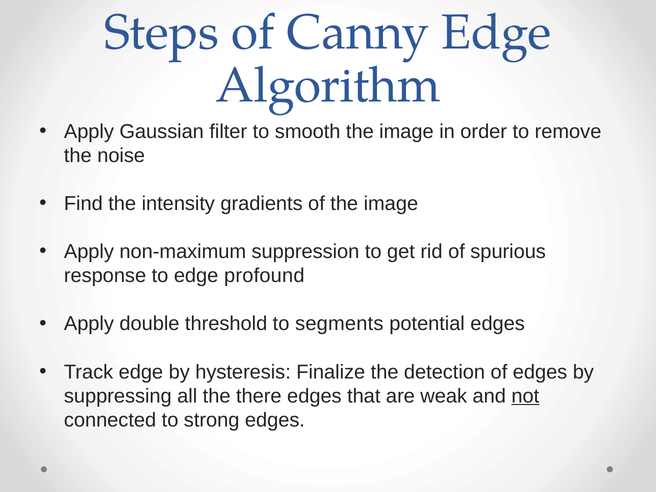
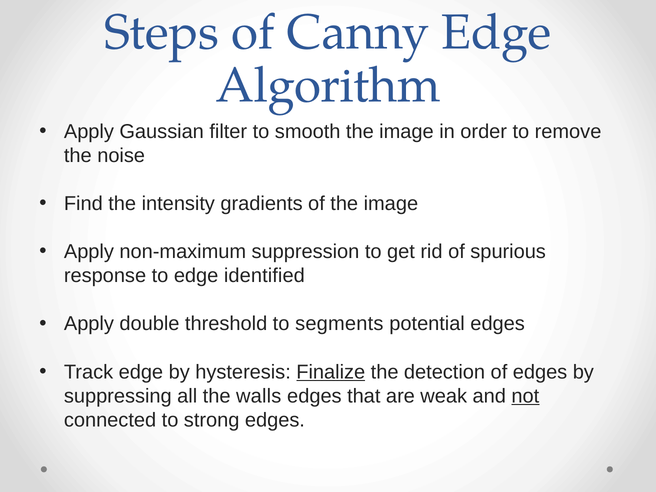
profound: profound -> identified (264, 276)
Finalize underline: none -> present (331, 372)
there: there -> walls (259, 396)
